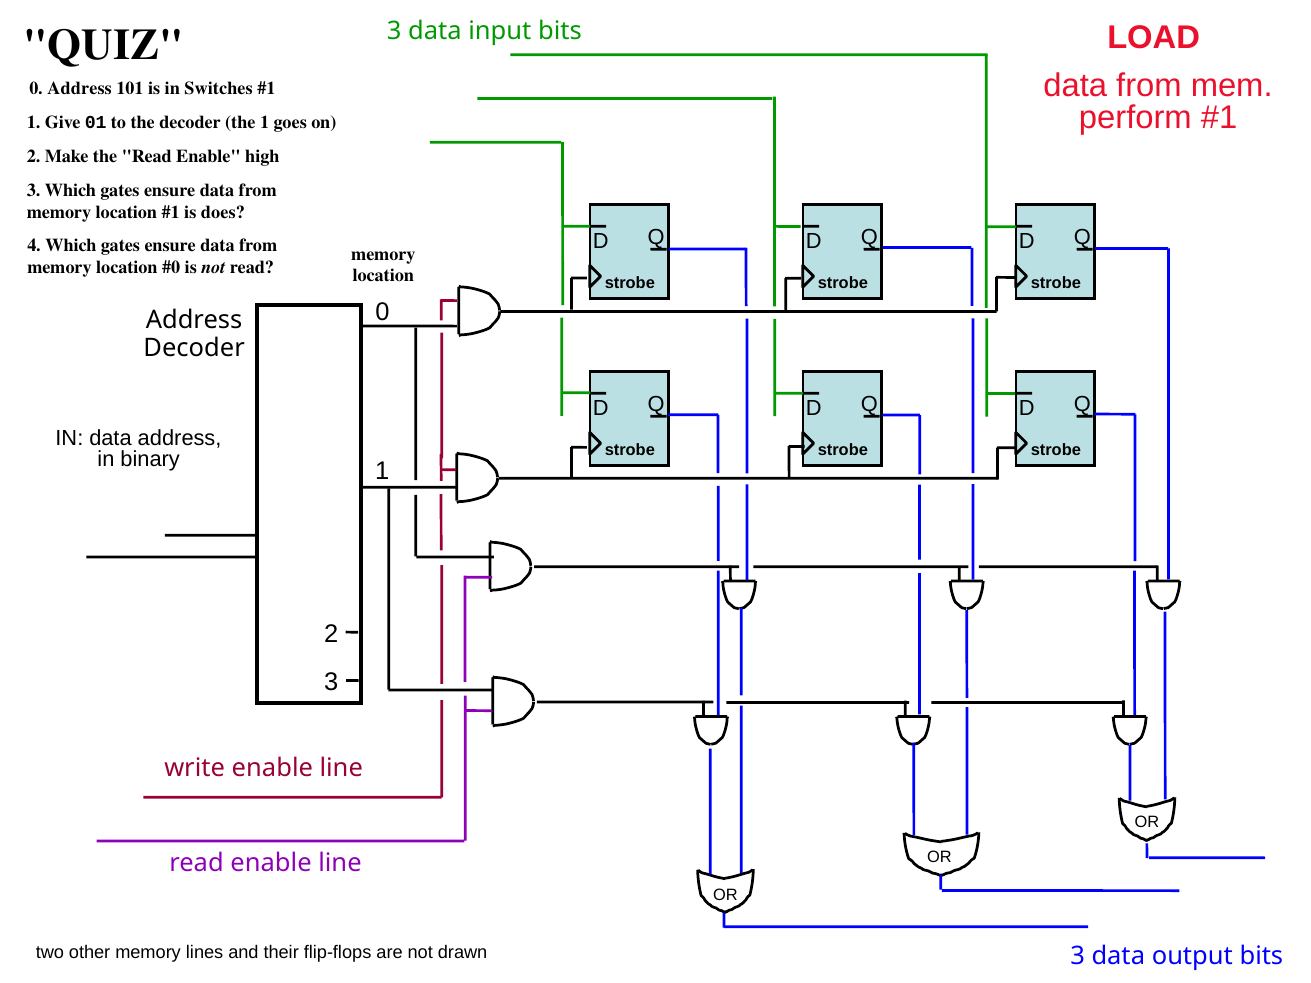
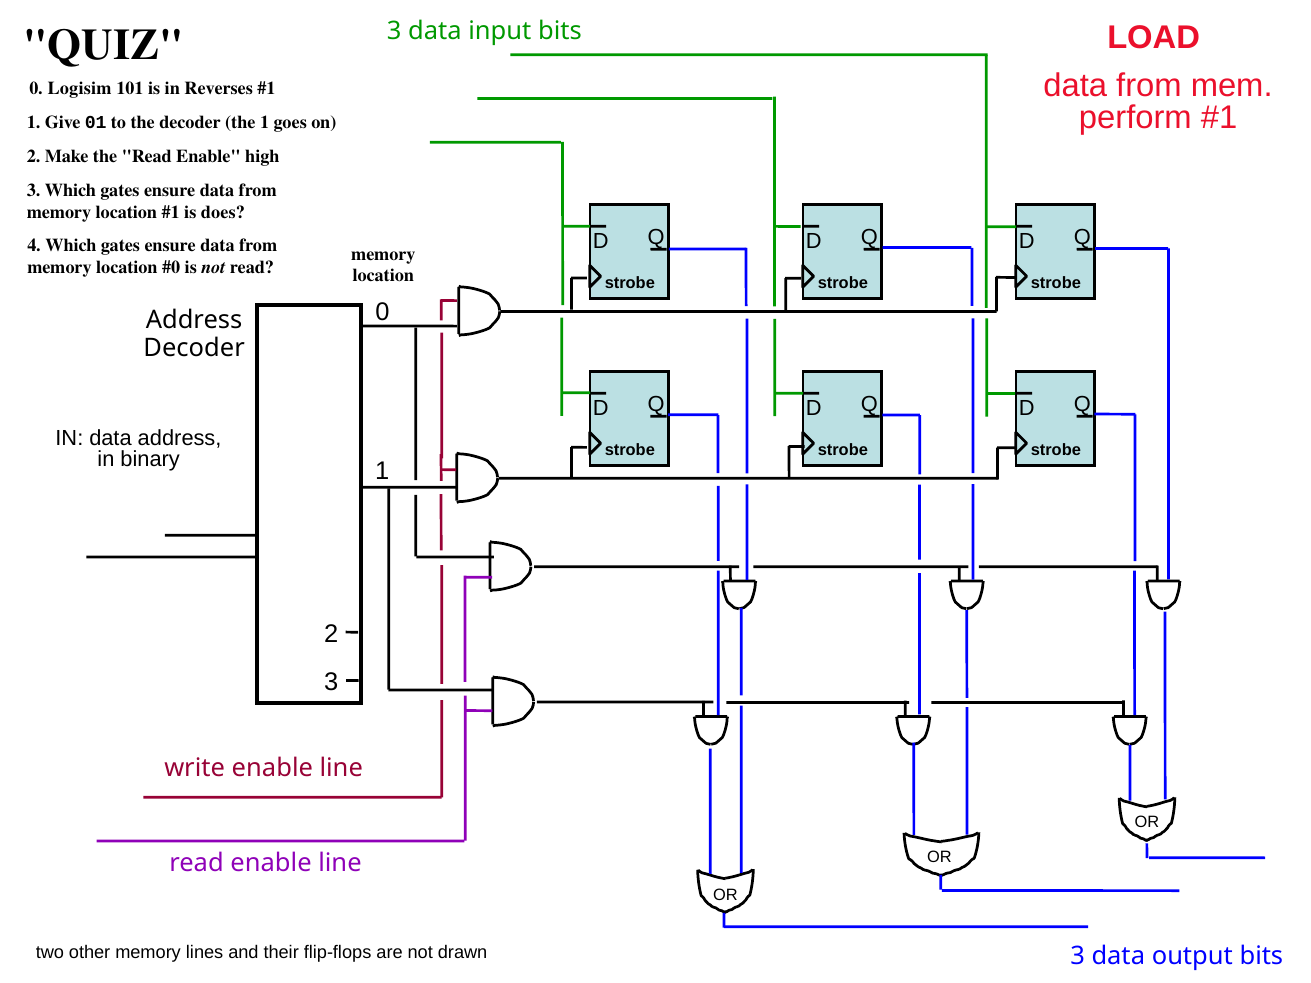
0 Address: Address -> Logisim (80, 89)
Switches: Switches -> Reverses (219, 89)
